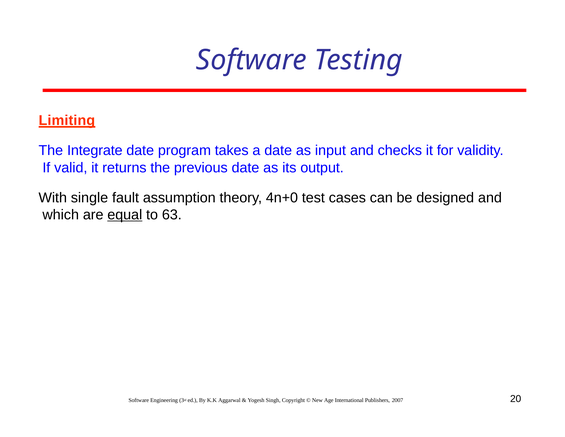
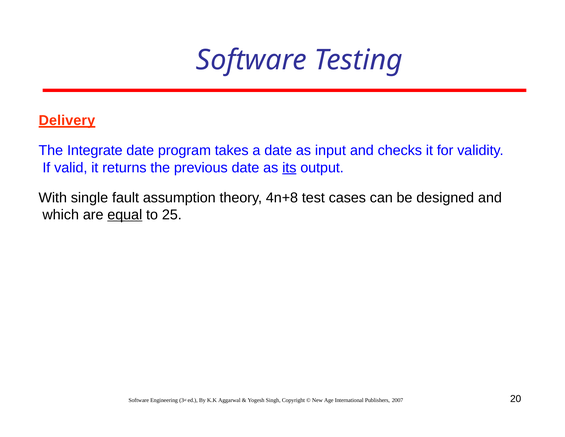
Limiting: Limiting -> Delivery (67, 120)
its underline: none -> present (289, 168)
4n+0: 4n+0 -> 4n+8 (282, 198)
63: 63 -> 25 (172, 215)
